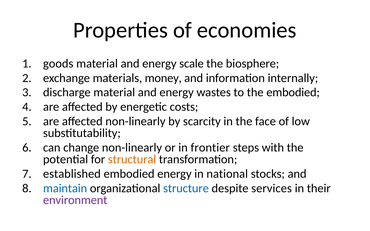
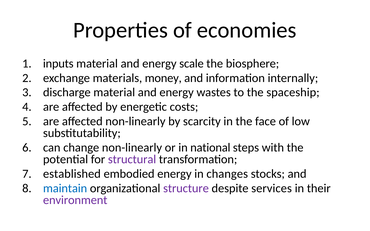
goods: goods -> inputs (58, 64)
the embodied: embodied -> spaceship (293, 93)
frontier: frontier -> national (210, 148)
structural colour: orange -> purple (132, 160)
national: national -> changes (227, 174)
structure colour: blue -> purple (186, 189)
